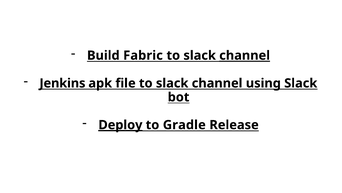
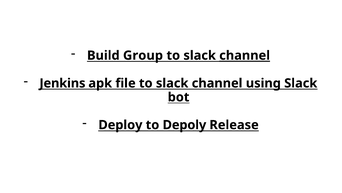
Fabric: Fabric -> Group (143, 55)
Deploy underline: present -> none (120, 125)
Gradle: Gradle -> Depoly (184, 125)
